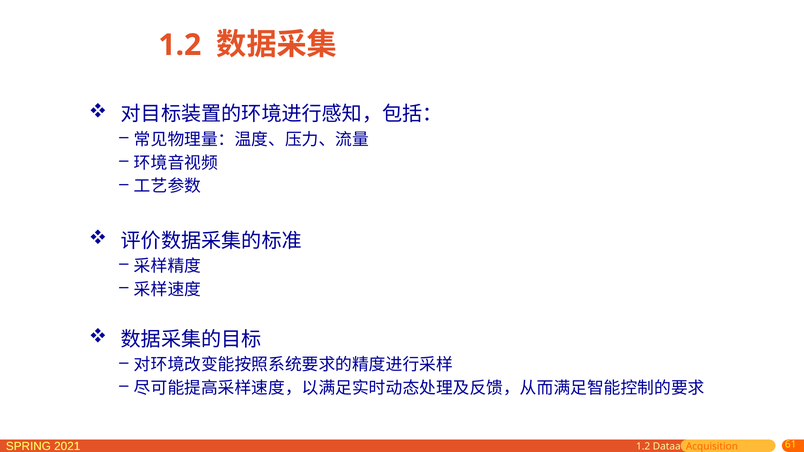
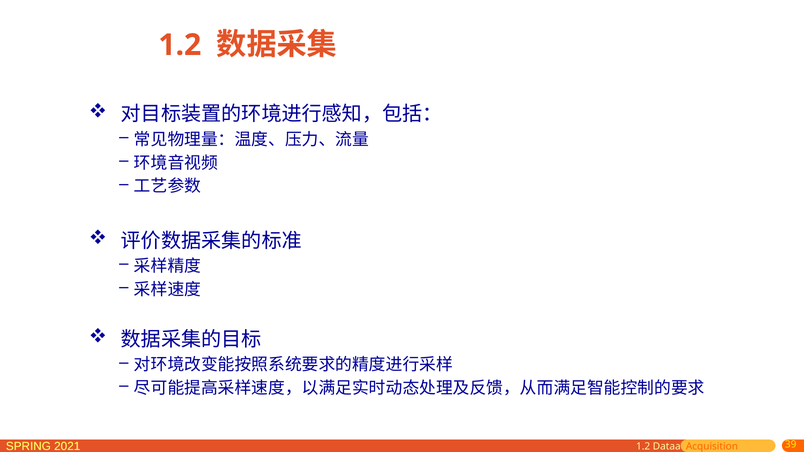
61: 61 -> 39 (791, 445)
